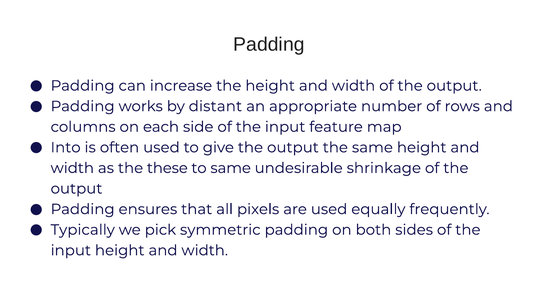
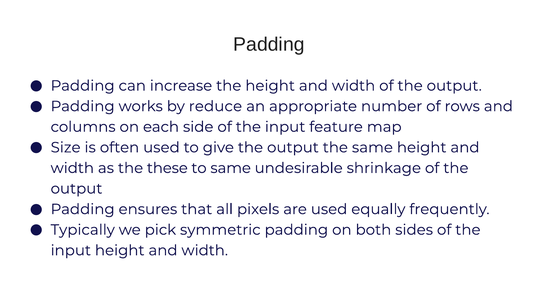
distant: distant -> reduce (215, 107)
Into: Into -> Size (66, 148)
